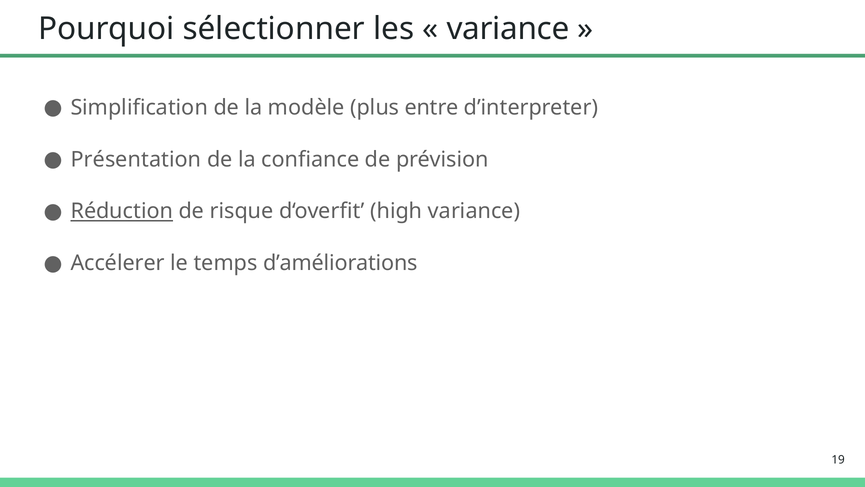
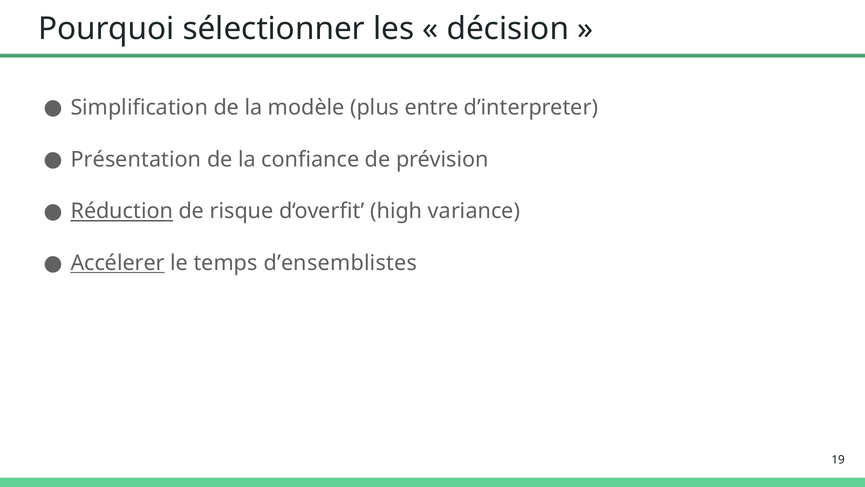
variance: variance -> décision (508, 29)
Accélerer underline: none -> present (118, 263)
d’améliorations: d’améliorations -> d’ensemblistes (340, 263)
